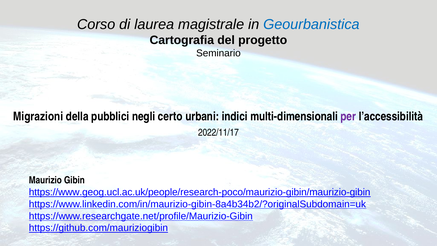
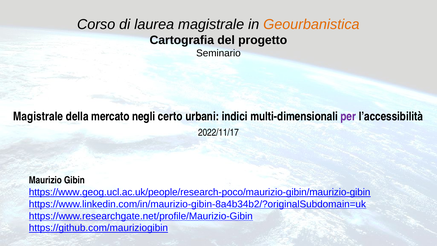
Geourbanistica colour: blue -> orange (311, 24)
Migrazioni: Migrazioni -> Magistrale (38, 116)
pubblici: pubblici -> mercato (110, 116)
